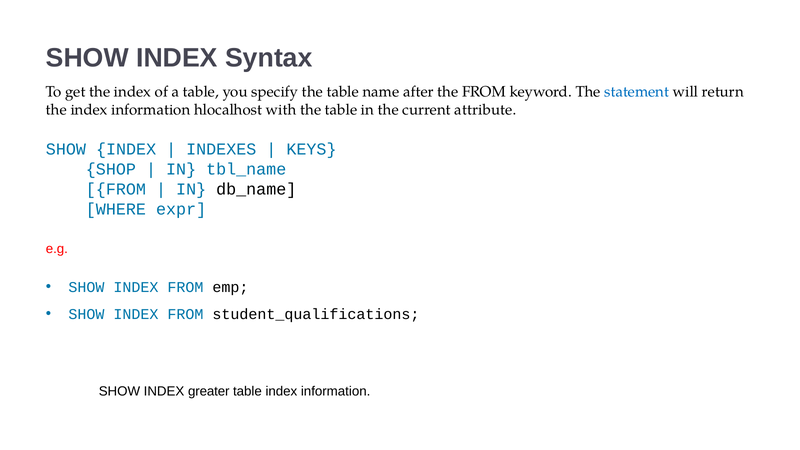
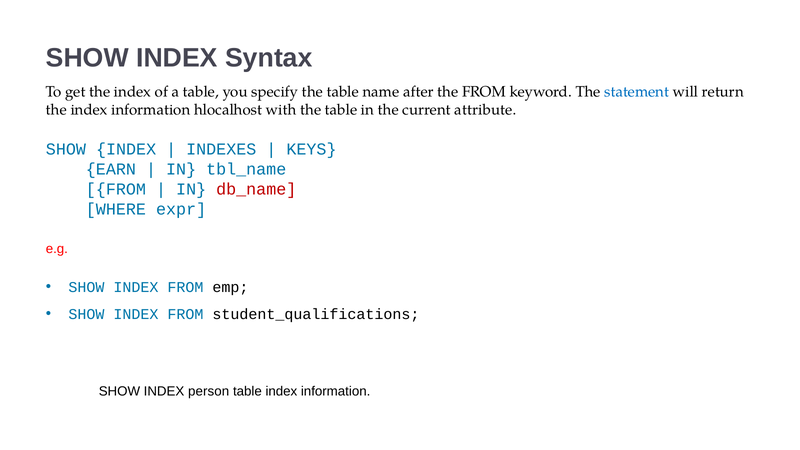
SHOP: SHOP -> EARN (111, 169)
db_name colour: black -> red (256, 189)
greater: greater -> person (209, 391)
